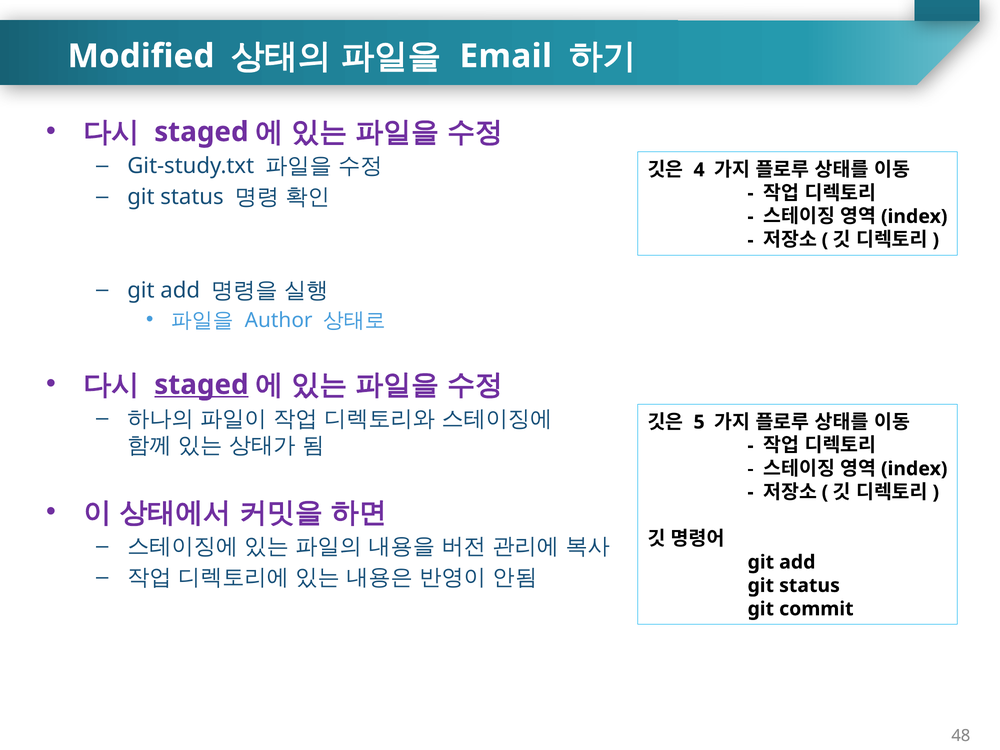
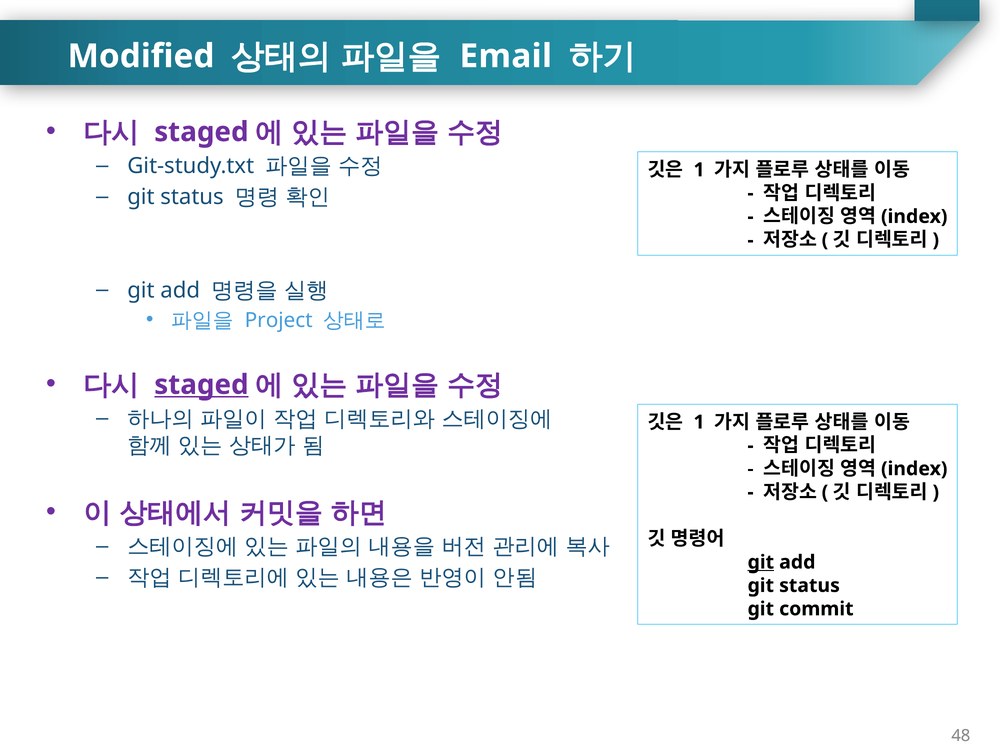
4: 4 -> 1 (699, 170)
Author: Author -> Project (279, 320)
5: 5 -> 1 (699, 422)
git underline: none -> present (761, 562)
